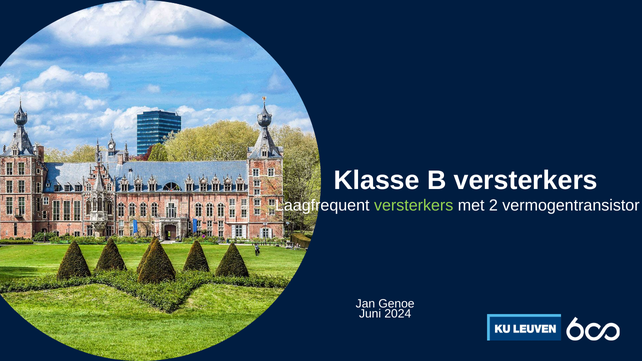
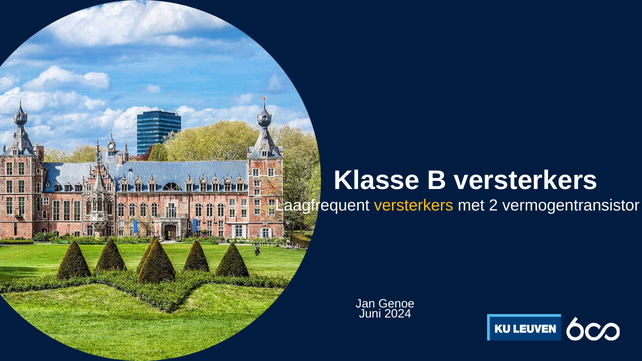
versterkers colour: light green -> yellow (414, 206)
